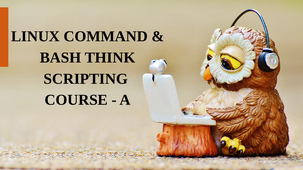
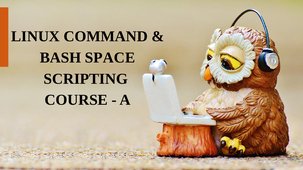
THINK: THINK -> SPACE (110, 58)
